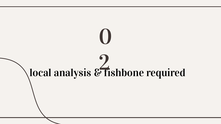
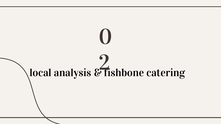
required: required -> catering (166, 73)
